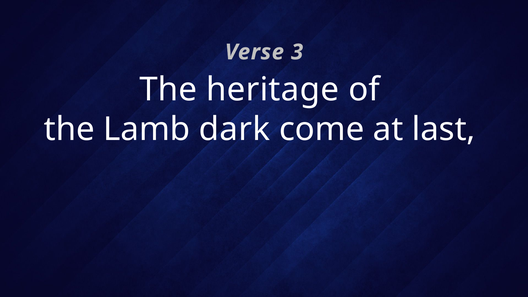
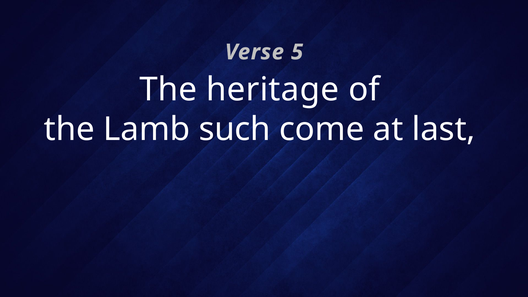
3: 3 -> 5 (297, 52)
dark: dark -> such (235, 129)
